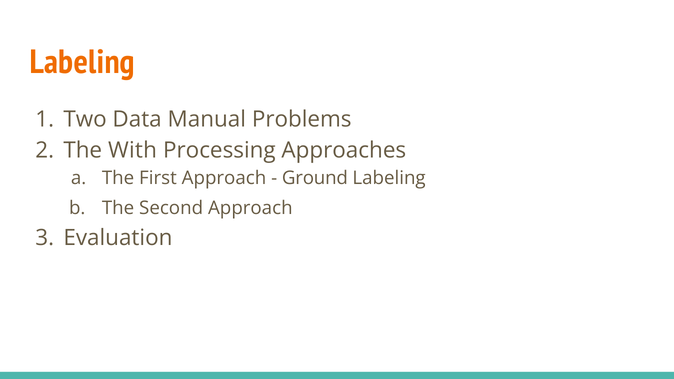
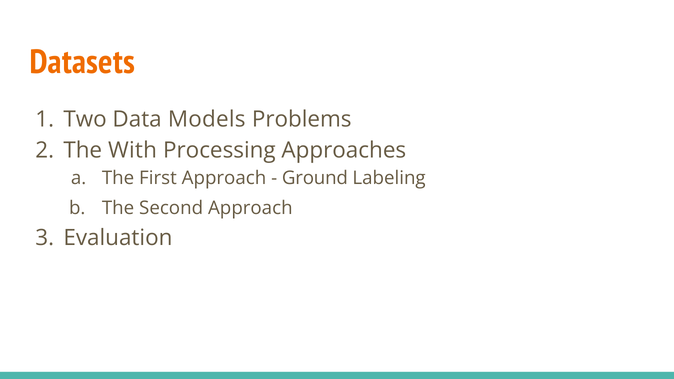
Labeling: Labeling -> Datasets (82, 62)
Manual: Manual -> Models (207, 119)
